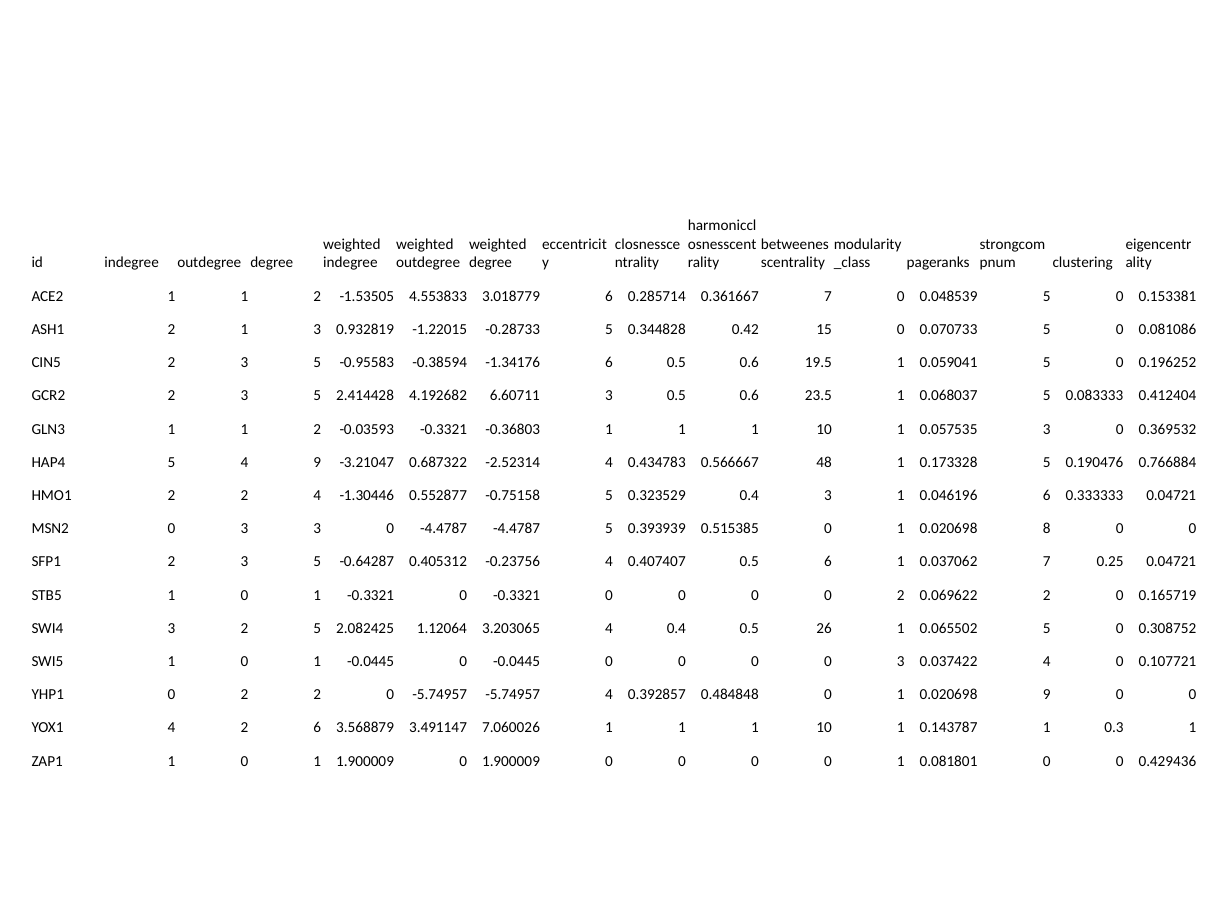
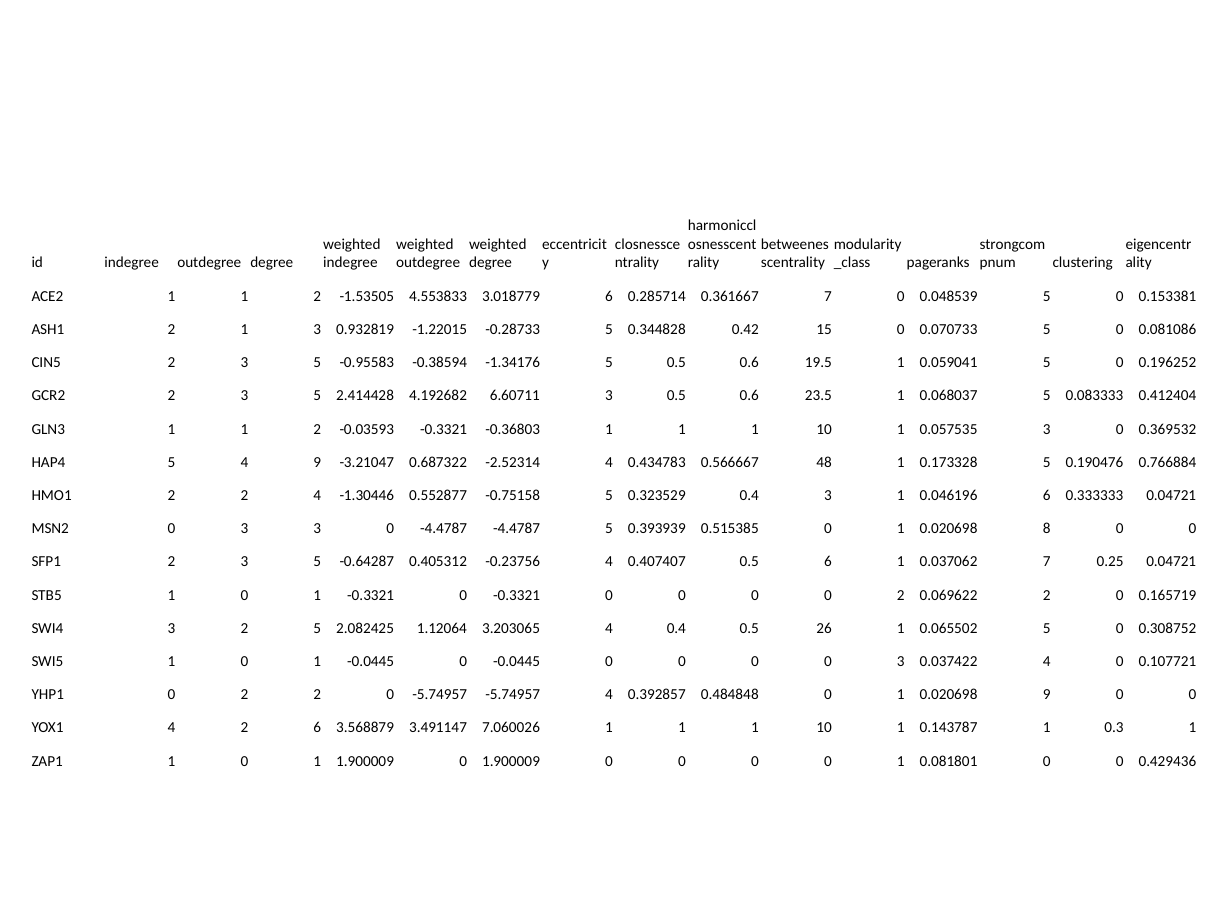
-1.34176 6: 6 -> 5 (609, 363)
